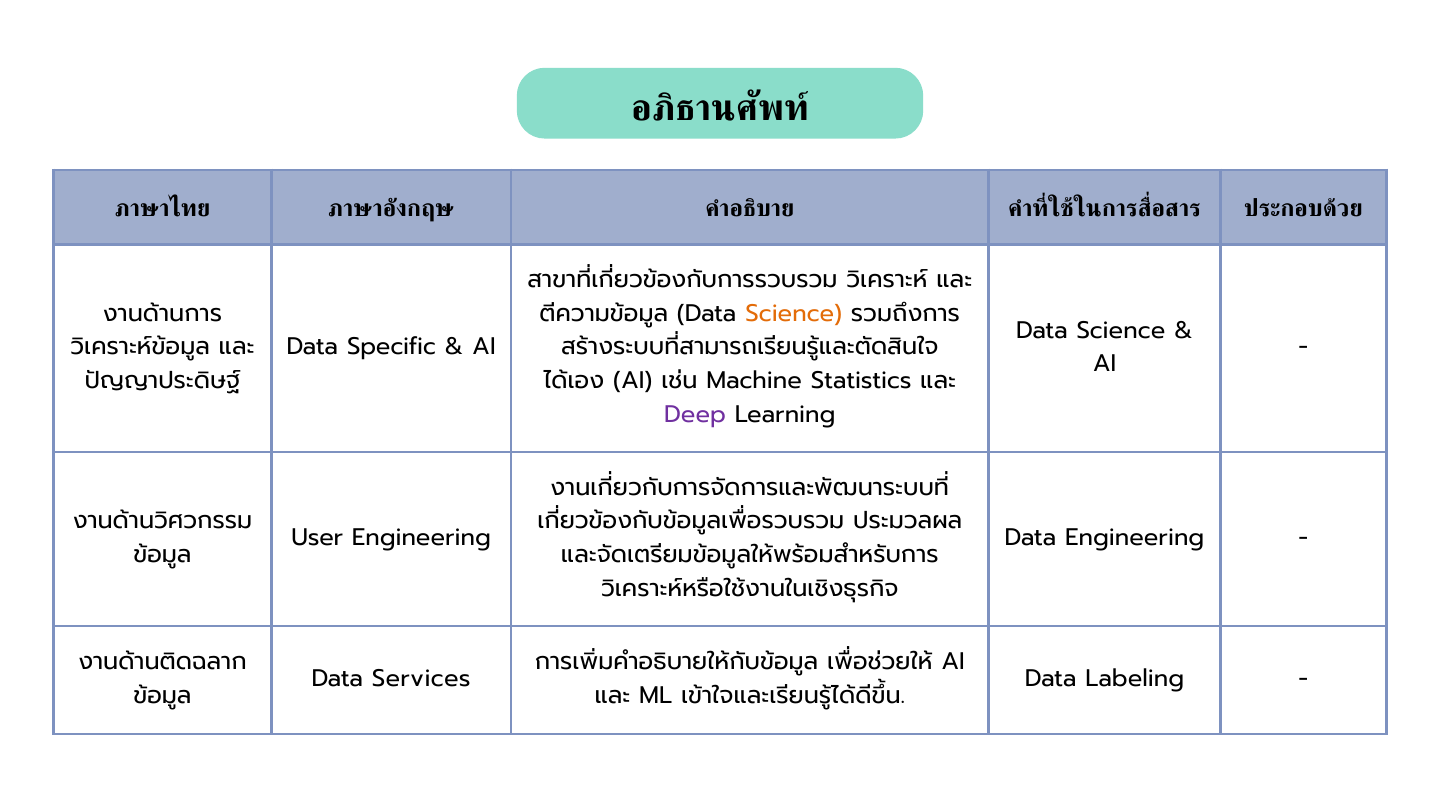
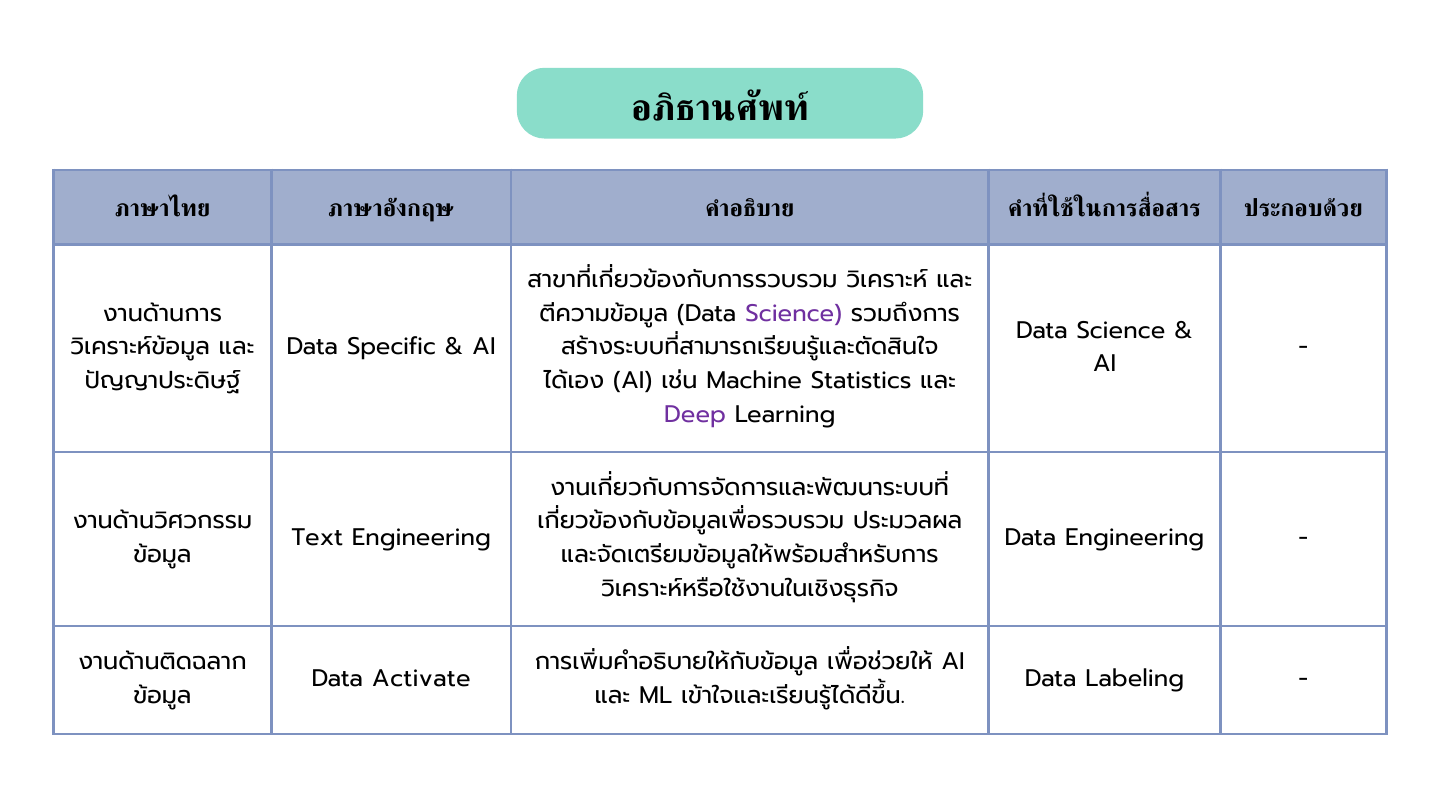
Science colour: orange -> purple (794, 313)
User: User -> Text (317, 538)
Services: Services -> Activate (421, 679)
